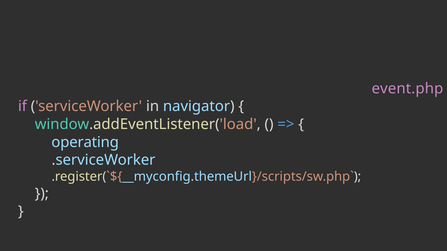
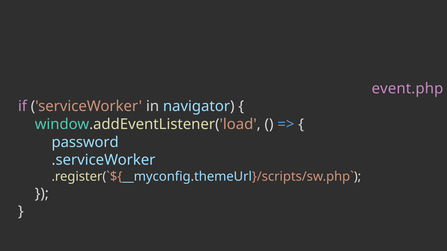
operating: operating -> password (85, 142)
